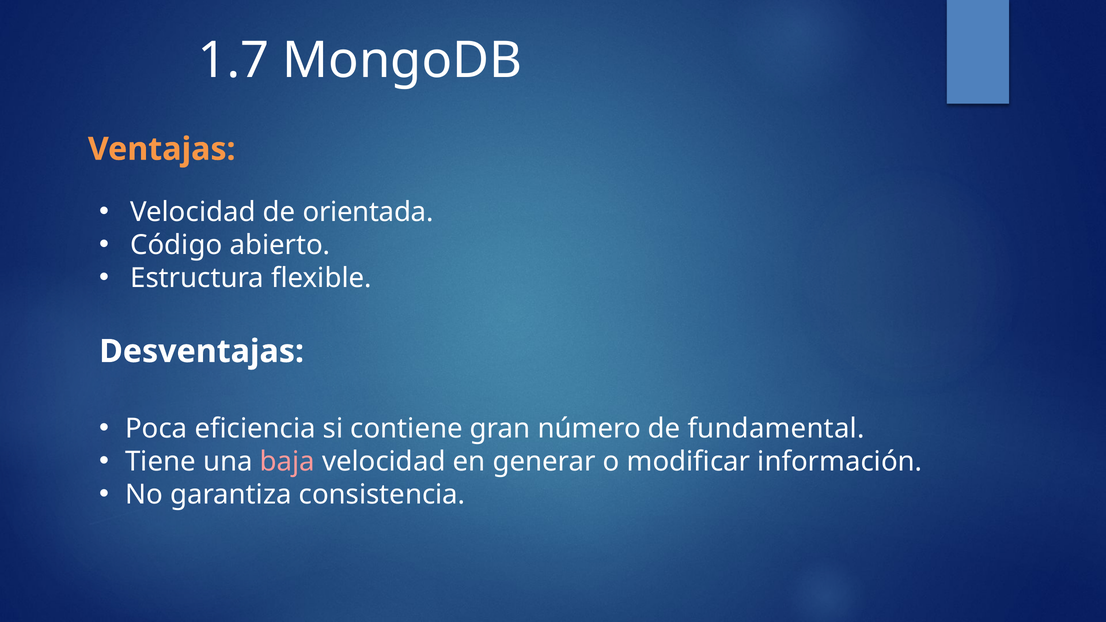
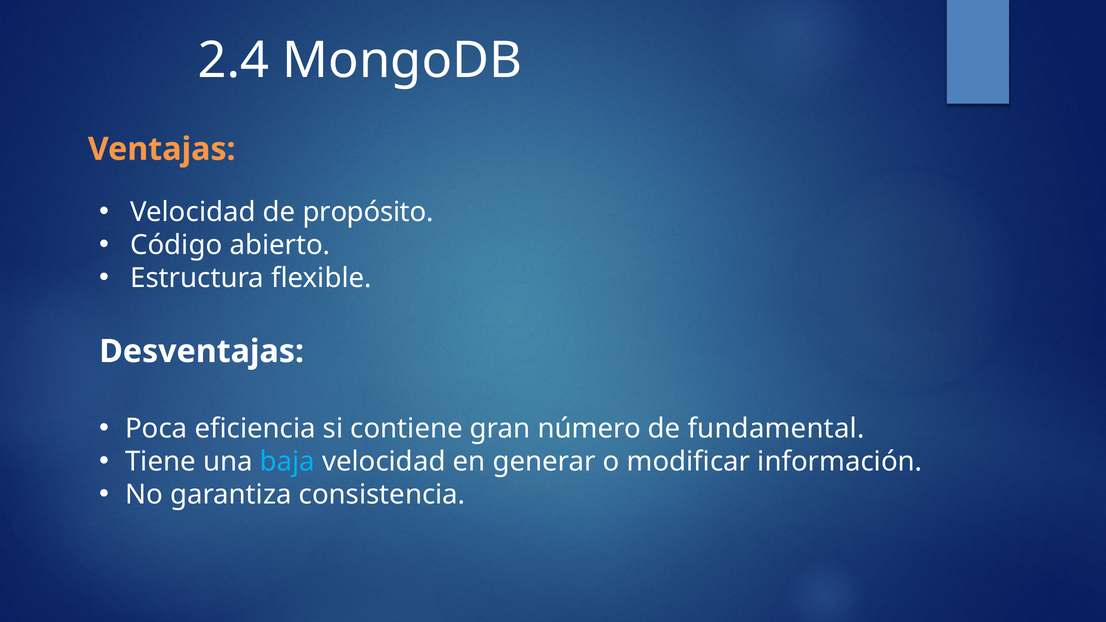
1.7: 1.7 -> 2.4 (234, 60)
orientada: orientada -> propósito (368, 212)
baja colour: pink -> light blue (287, 462)
